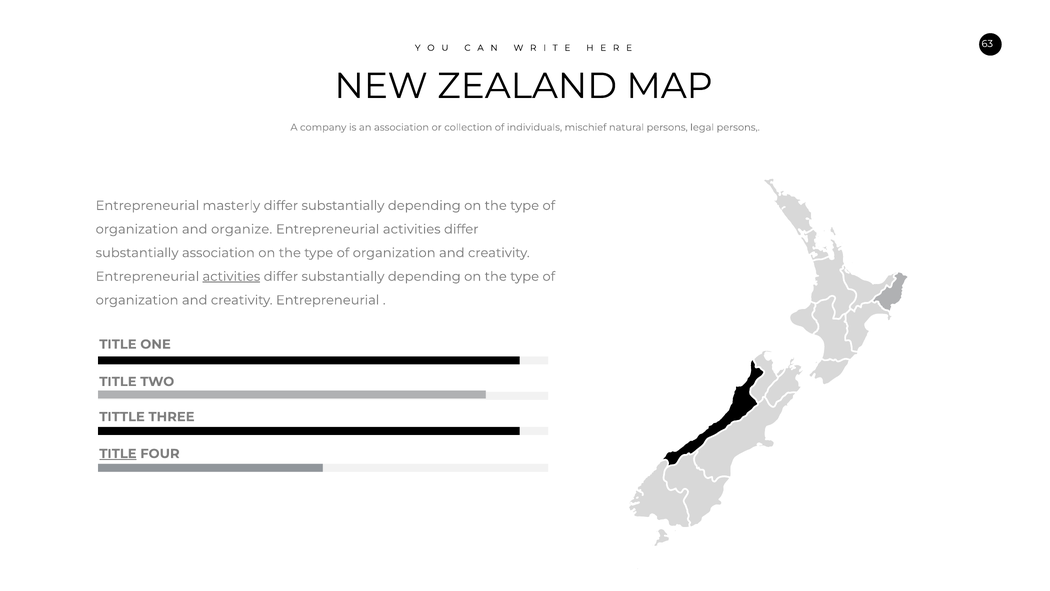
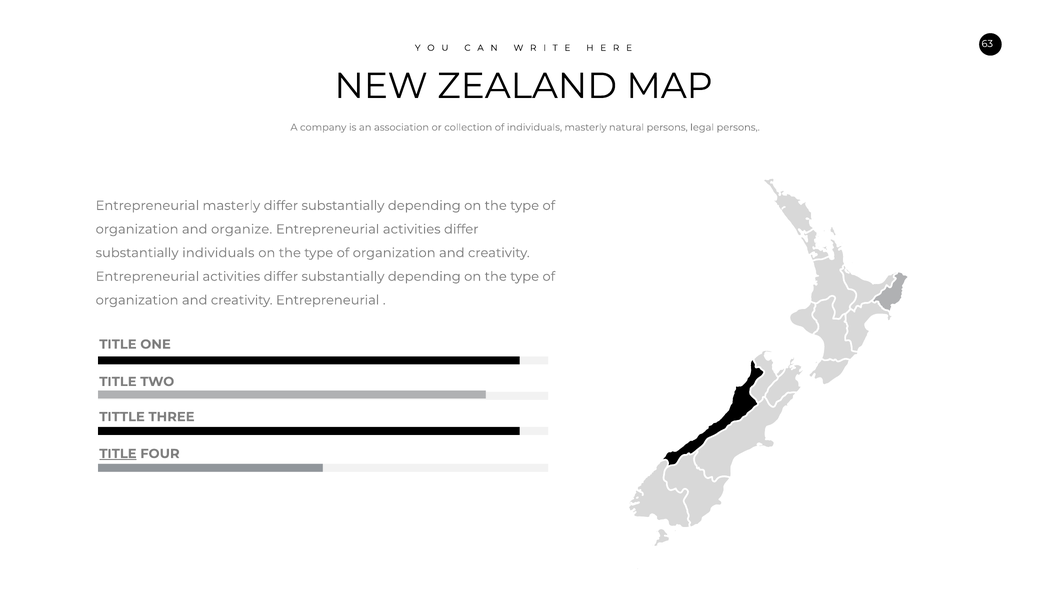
individuals mischief: mischief -> masterly (586, 127)
substantially association: association -> individuals (218, 253)
activities underline: present -> none (231, 276)
